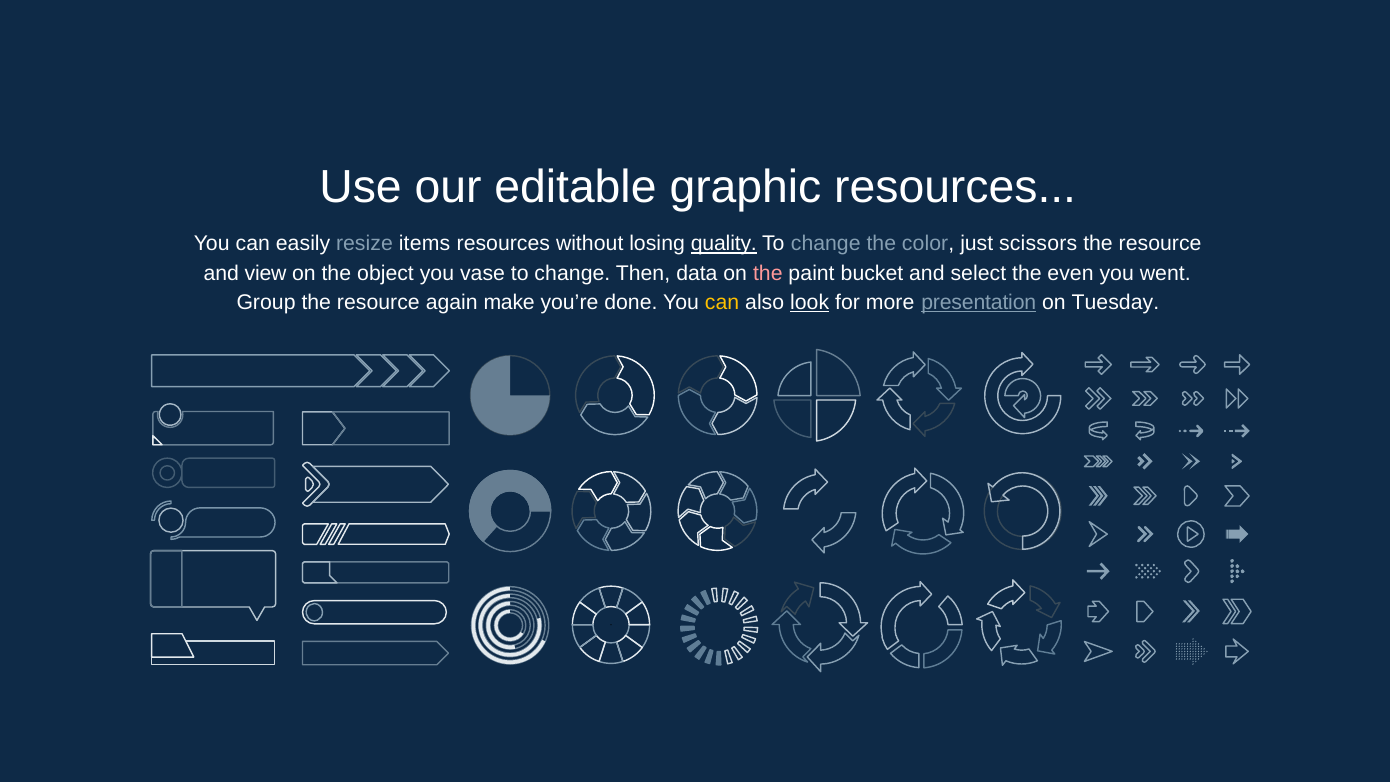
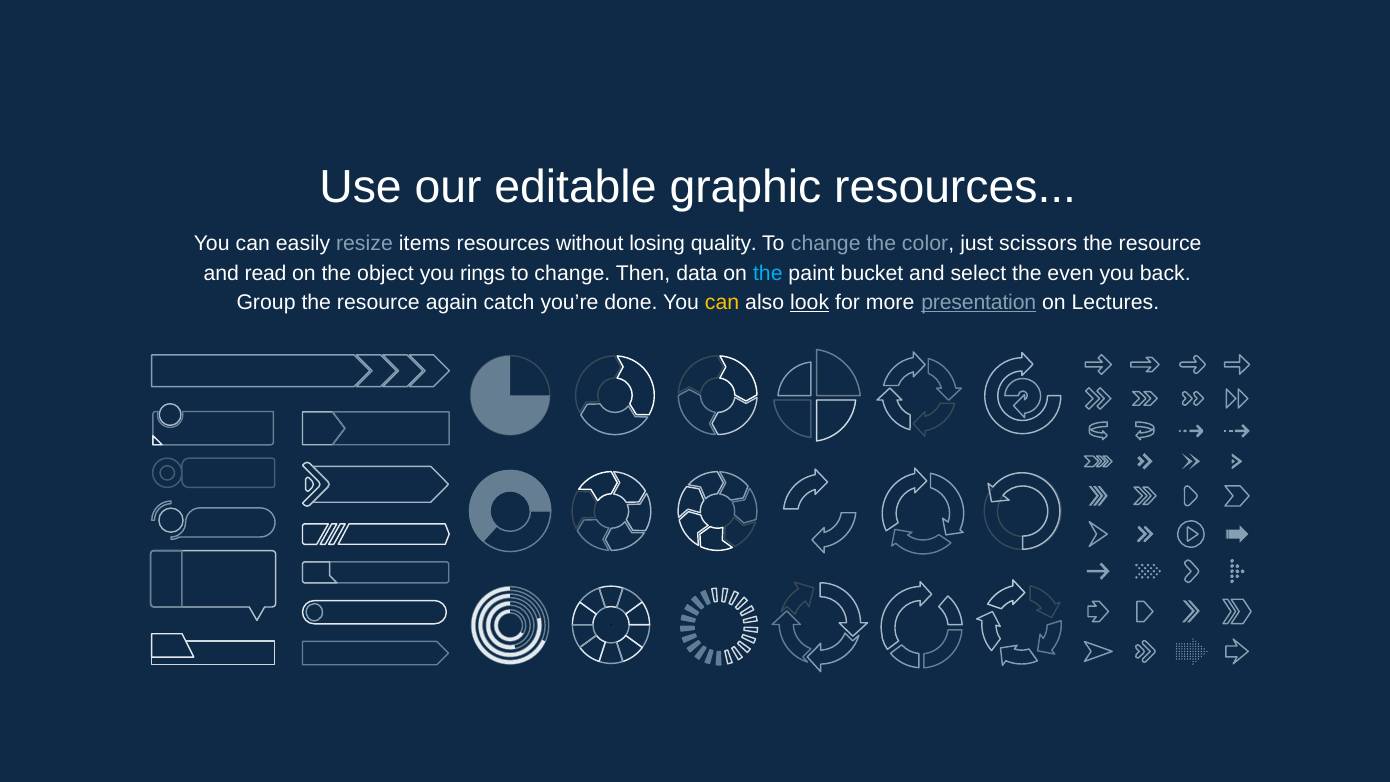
quality underline: present -> none (724, 244)
view: view -> read (266, 273)
vase: vase -> rings (483, 273)
the colour: pink -> light blue (768, 273)
went: went -> back (1165, 273)
make: make -> catch (509, 302)
Tuesday: Tuesday -> Lectures (1115, 302)
